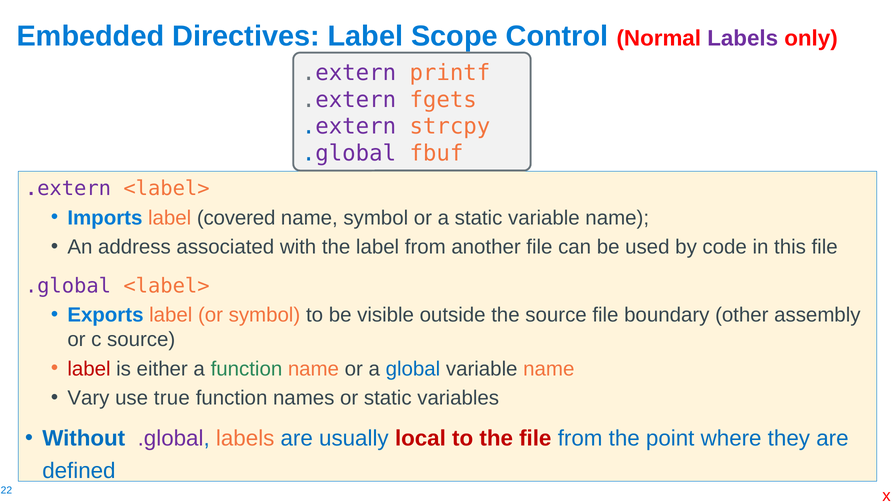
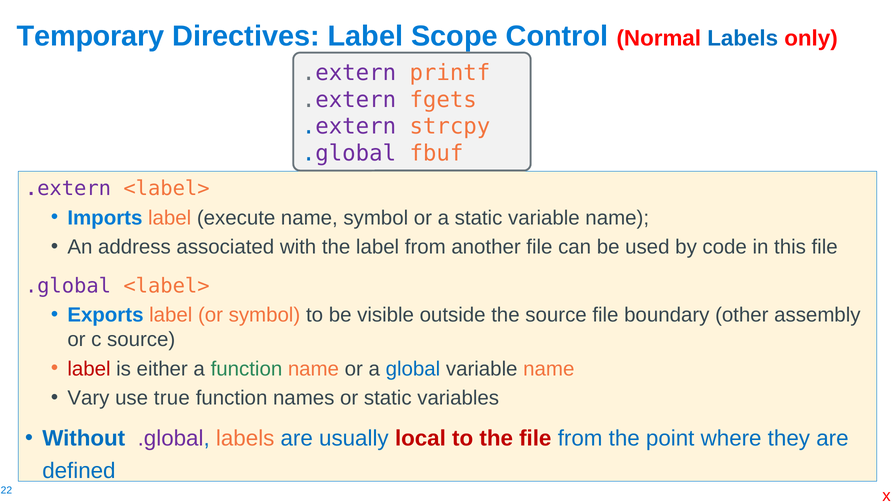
Embedded: Embedded -> Temporary (91, 36)
Labels colour: purple -> blue (743, 38)
covered: covered -> execute (236, 218)
